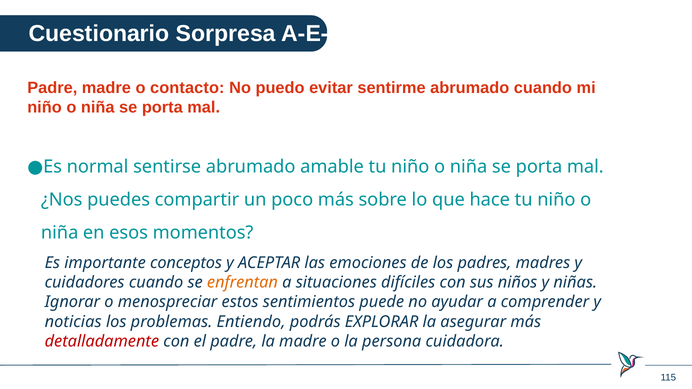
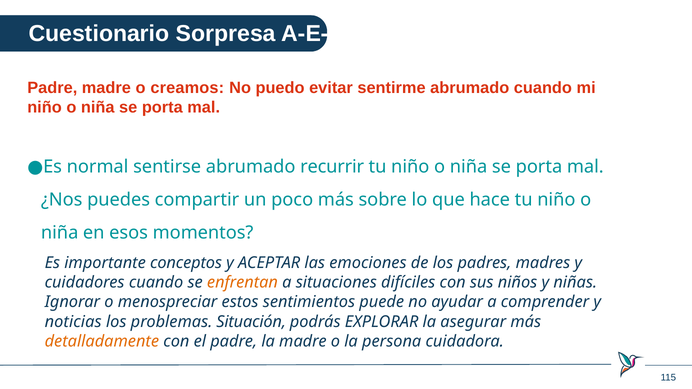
contacto: contacto -> creamos (187, 88)
amable: amable -> recurrir (332, 167)
Entiendo: Entiendo -> Situación (251, 322)
detalladamente colour: red -> orange (102, 341)
